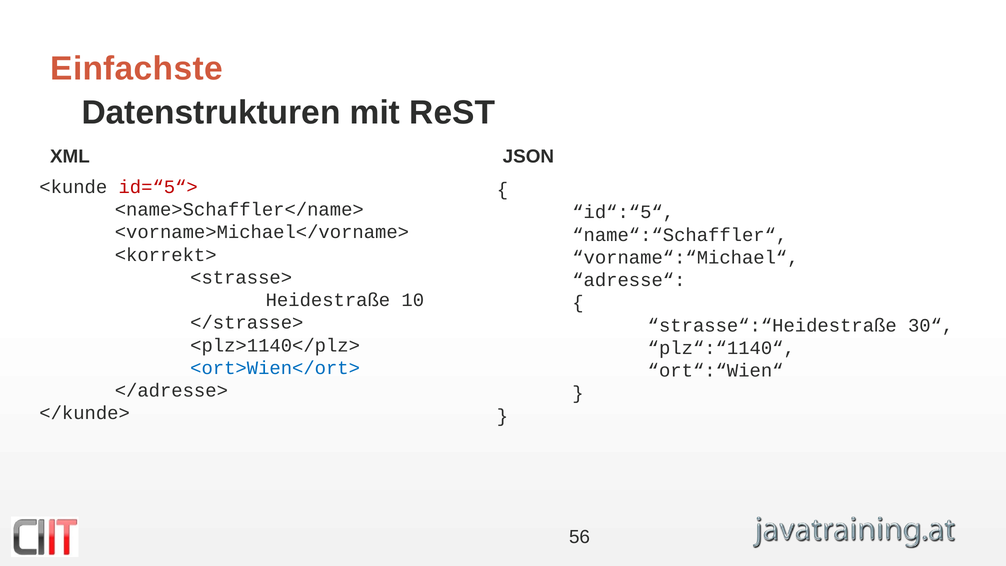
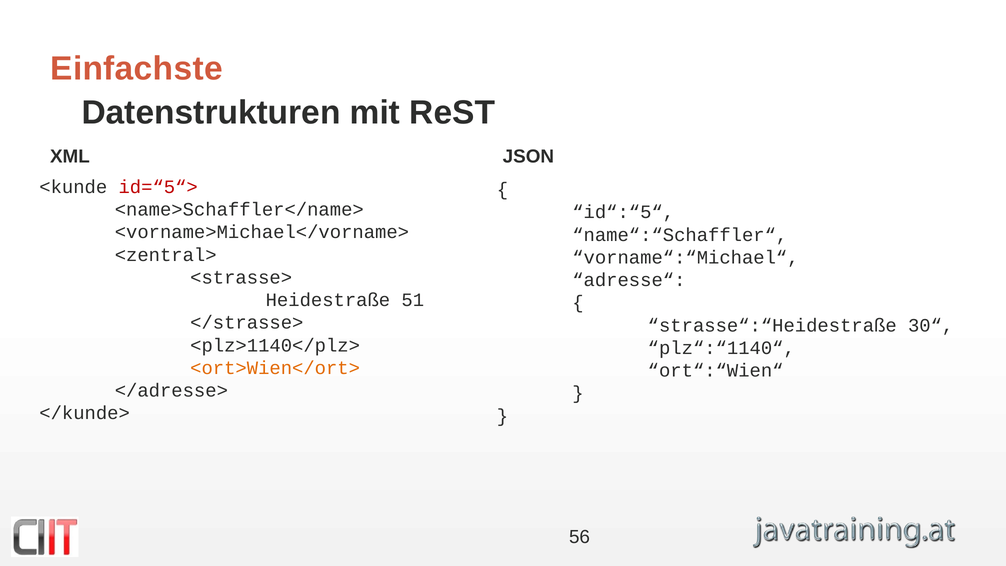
<korrekt>: <korrekt> -> <zentral> (166, 255)
10: 10 -> 51 (413, 300)
<ort>Wien</ort> colour: blue -> orange (275, 368)
